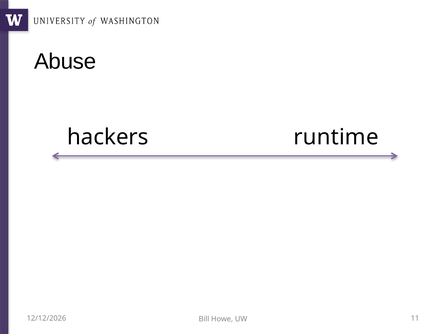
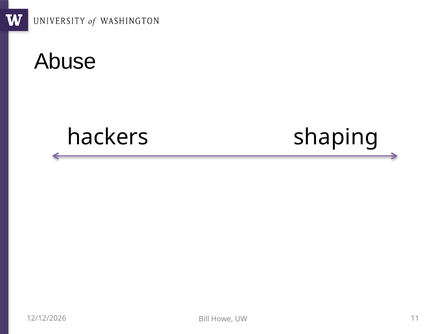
runtime: runtime -> shaping (336, 137)
